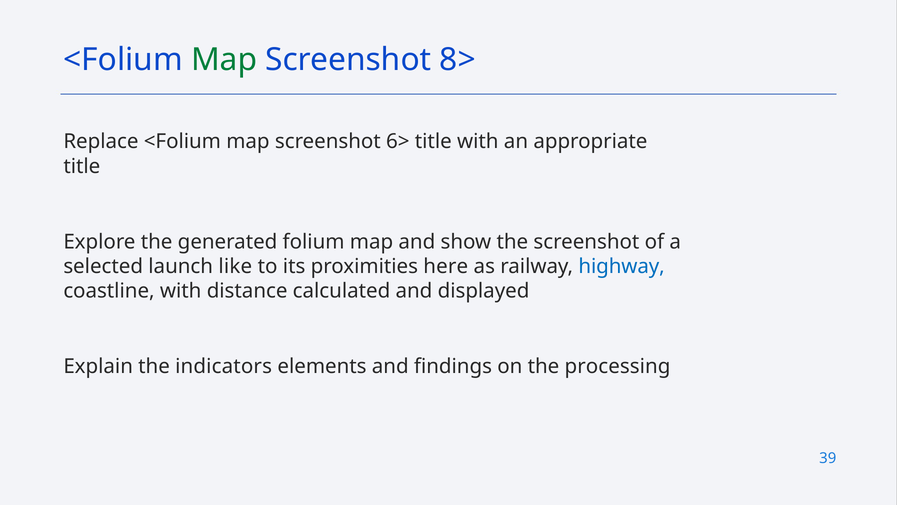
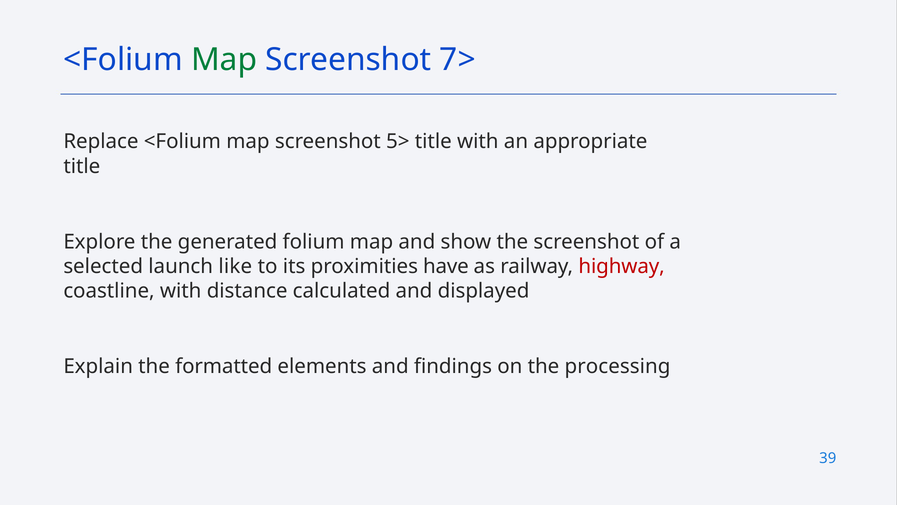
8>: 8> -> 7> (458, 60)
6>: 6> -> 5> (398, 141)
here: here -> have (446, 266)
highway colour: blue -> red (622, 266)
indicators: indicators -> formatted (224, 366)
